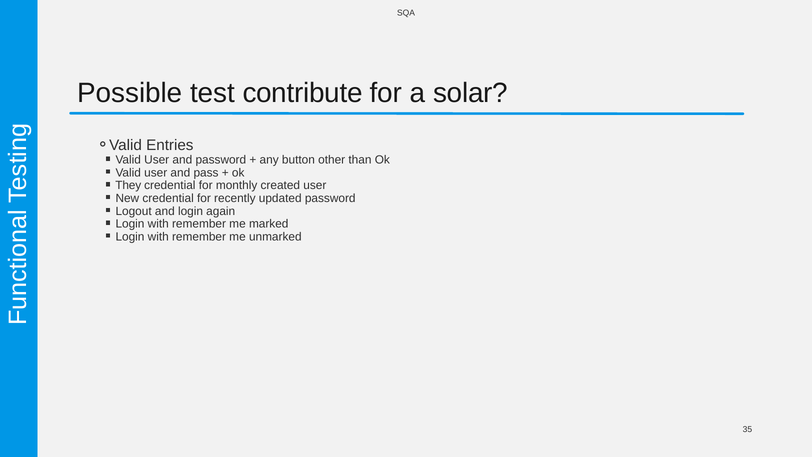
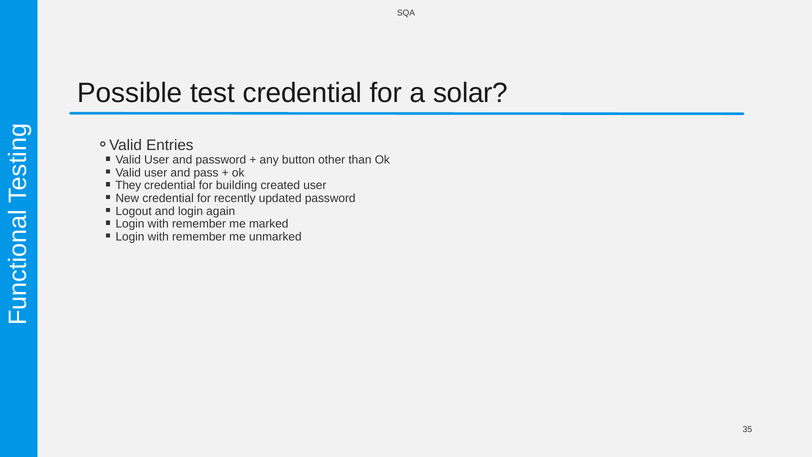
test contribute: contribute -> credential (302, 93)
monthly: monthly -> building (237, 185)
